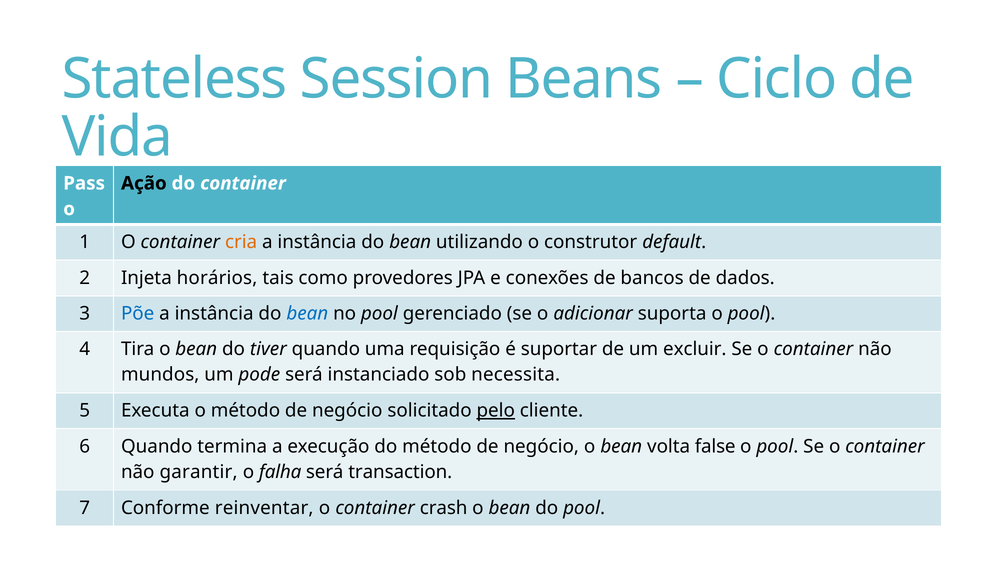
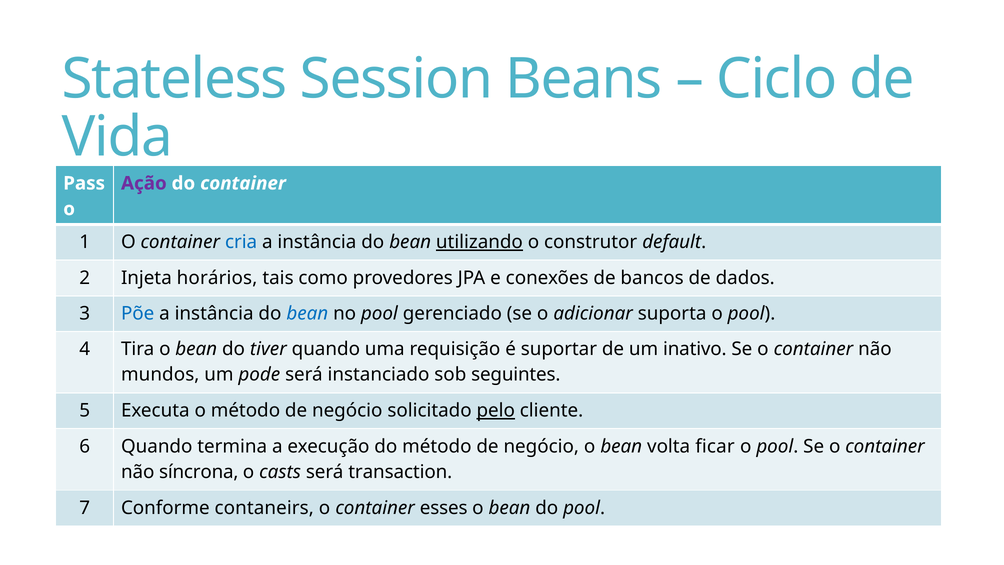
Ação colour: black -> purple (144, 183)
cria colour: orange -> blue (241, 242)
utilizando underline: none -> present (479, 242)
excluir: excluir -> inativo (695, 349)
necessita: necessita -> seguintes (516, 375)
false: false -> ficar (715, 446)
garantir: garantir -> síncrona (199, 472)
falha: falha -> casts (280, 472)
reinventar: reinventar -> contaneirs (264, 508)
crash: crash -> esses (444, 508)
